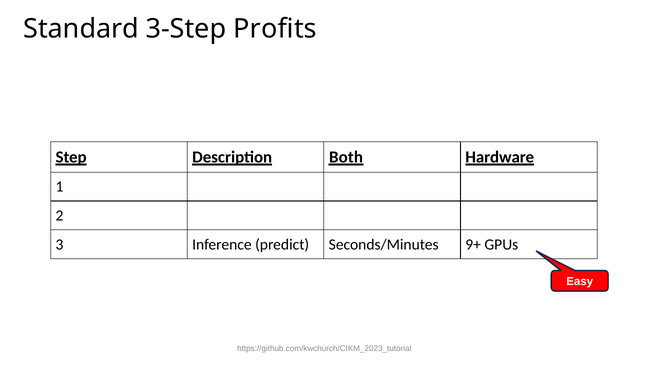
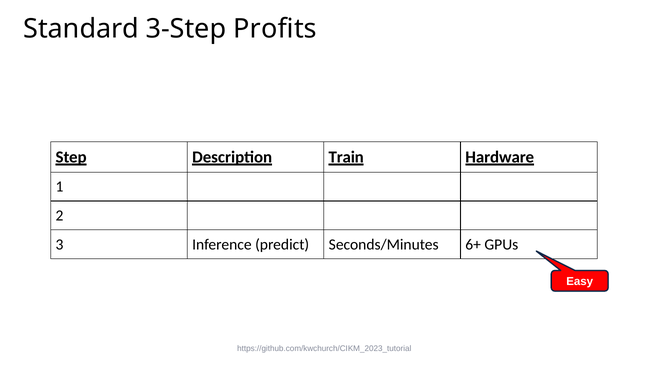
Both: Both -> Train (346, 157)
9+: 9+ -> 6+ (473, 244)
